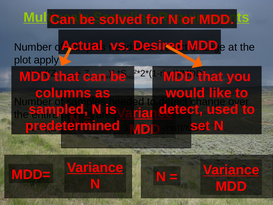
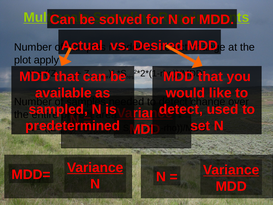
columns: columns -> available (63, 93)
